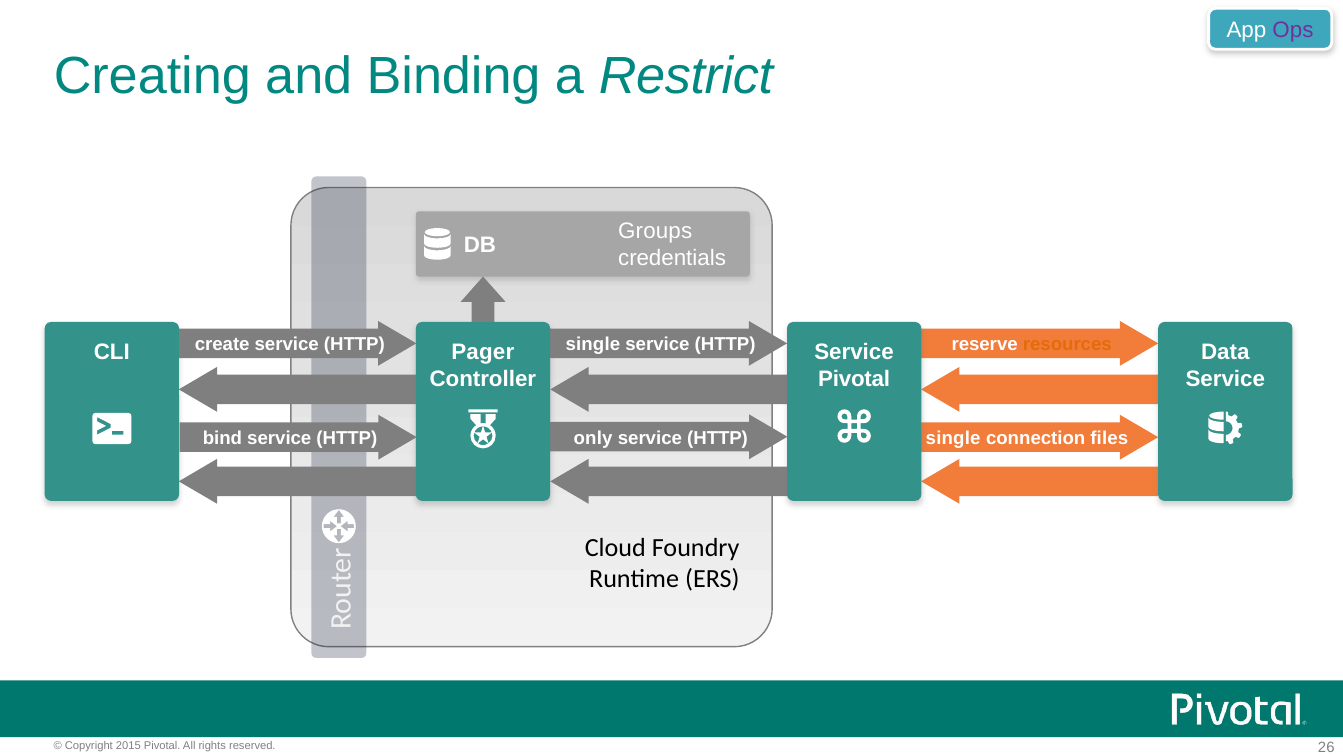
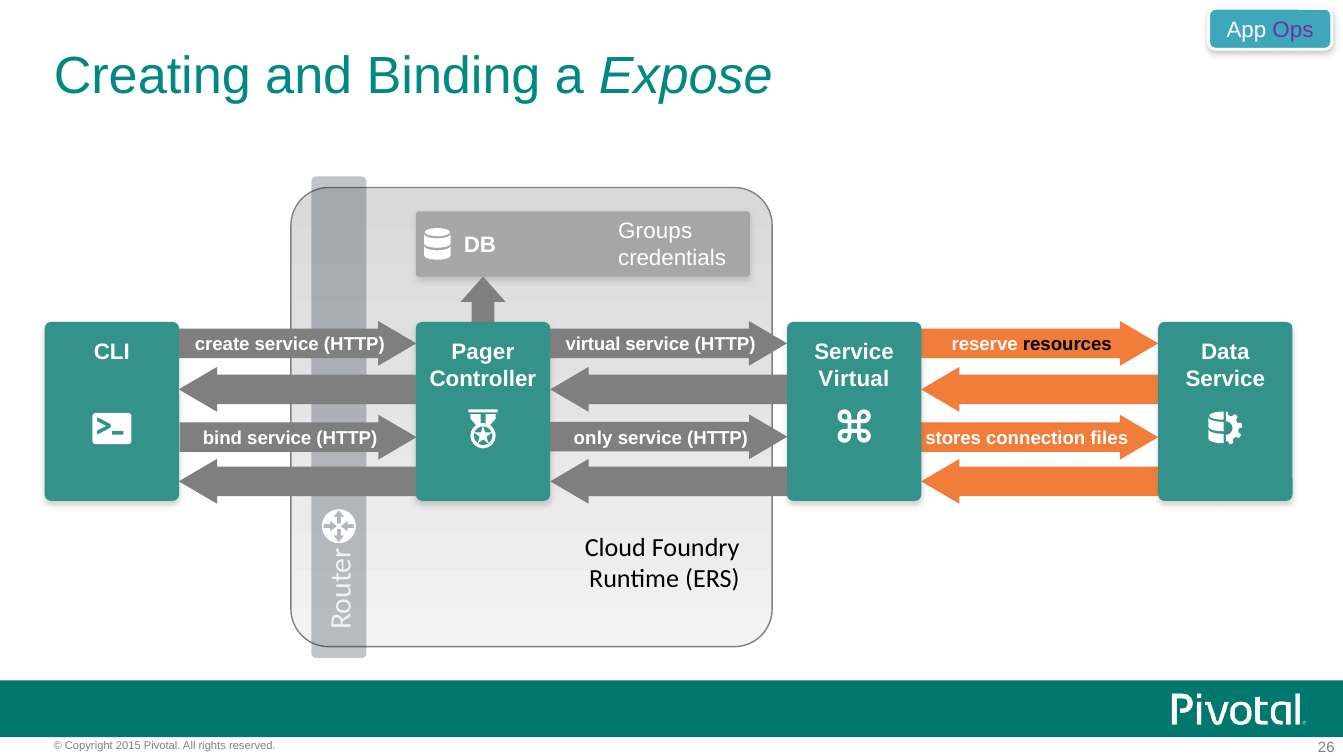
Restrict: Restrict -> Expose (686, 76)
create service HTTP single: single -> virtual (593, 344)
resources colour: orange -> black (1067, 344)
Pivotal: Pivotal -> Virtual (854, 379)
bind service HTTP single: single -> stores (953, 438)
